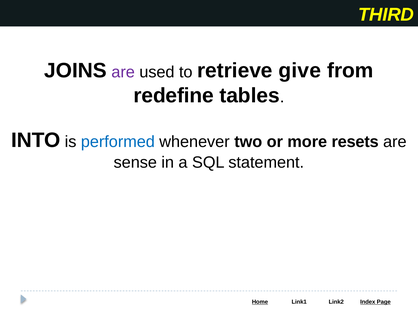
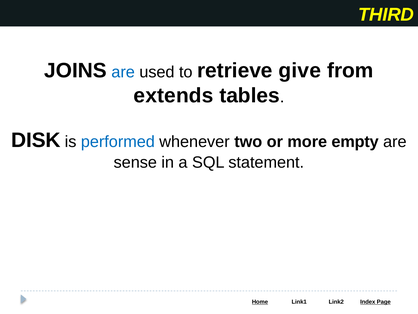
are colour: purple -> blue (123, 72)
redefine: redefine -> extends (174, 95)
INTO: INTO -> DISK (36, 140)
resets: resets -> empty (355, 142)
